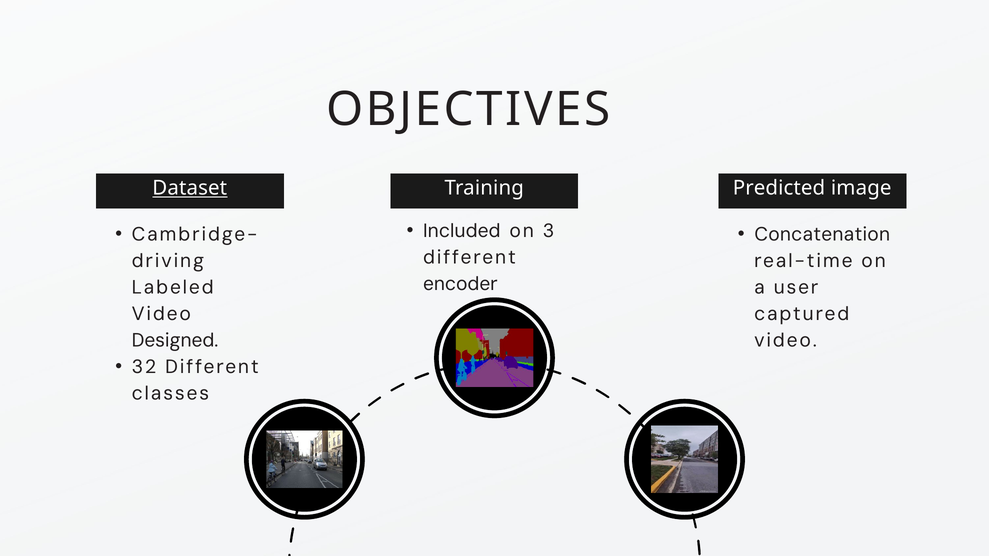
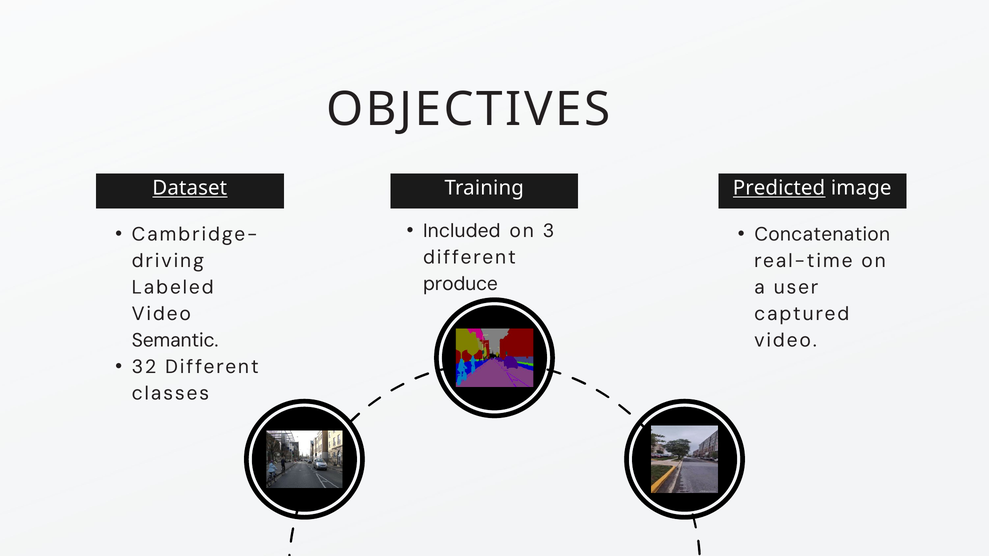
Predicted underline: none -> present (779, 188)
encoder: encoder -> produce (460, 284)
Designed: Designed -> Semantic (175, 341)
